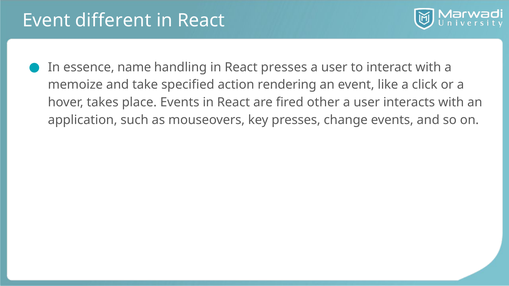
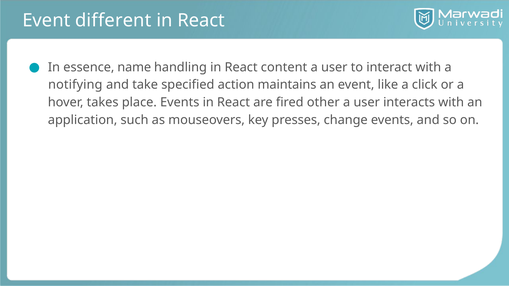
React presses: presses -> content (284, 67)
memoize: memoize -> notifying (75, 85)
rendering: rendering -> maintains (287, 85)
